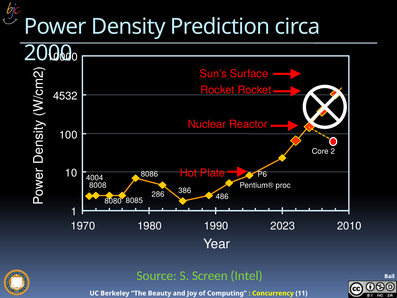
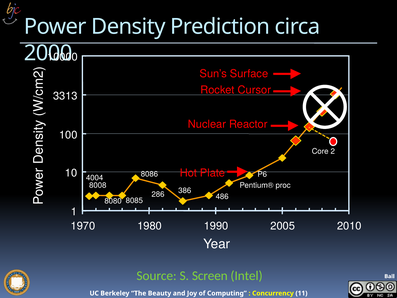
Rocket Rocket: Rocket -> Cursor (254, 90)
4532: 4532 -> 3313 (65, 96)
2023: 2023 -> 2005 (283, 226)
